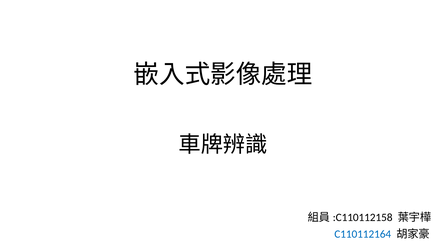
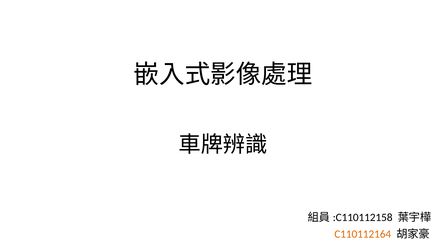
C110112164 colour: blue -> orange (363, 234)
